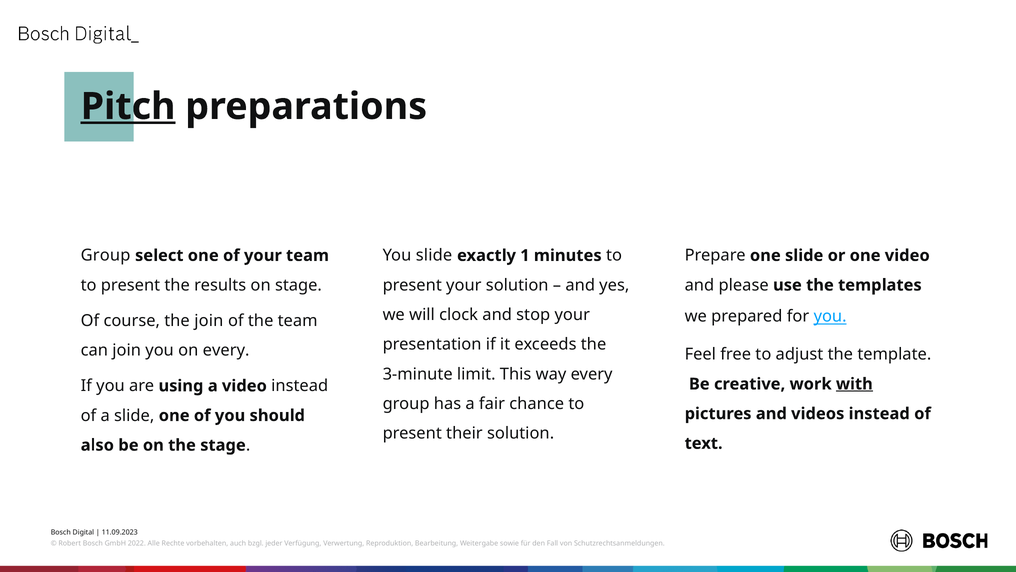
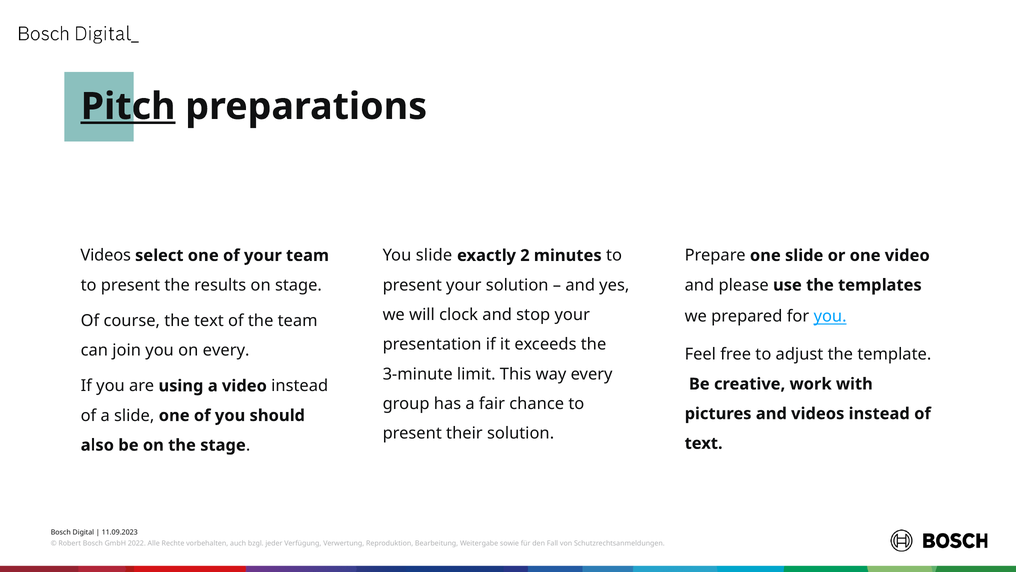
Group: Group -> Videos (106, 255)
1: 1 -> 2 (525, 255)
the join: join -> text (209, 320)
with underline: present -> none (854, 384)
